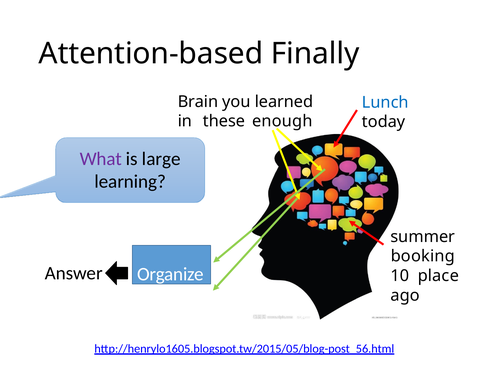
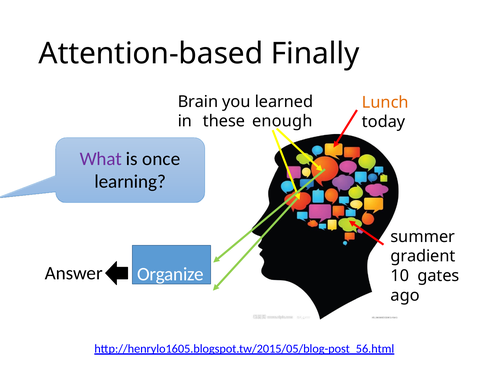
Lunch colour: blue -> orange (385, 102)
large: large -> once (161, 159)
booking: booking -> gradient (423, 256)
place: place -> gates (438, 276)
